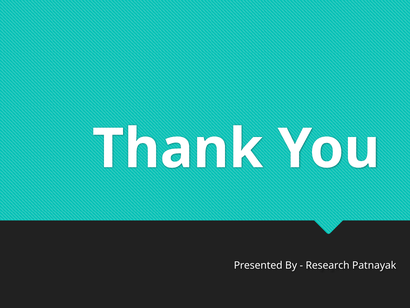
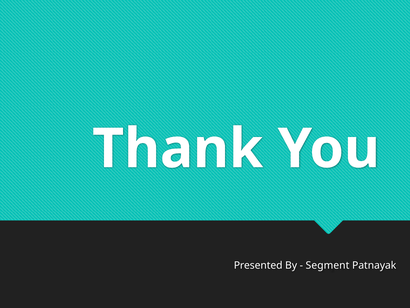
Research: Research -> Segment (328, 265)
